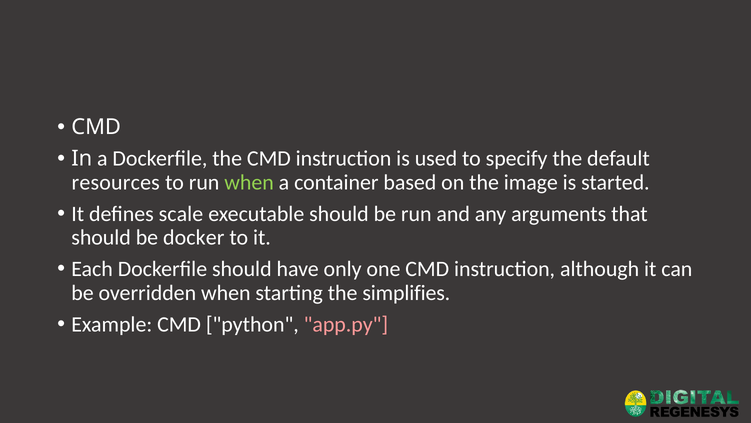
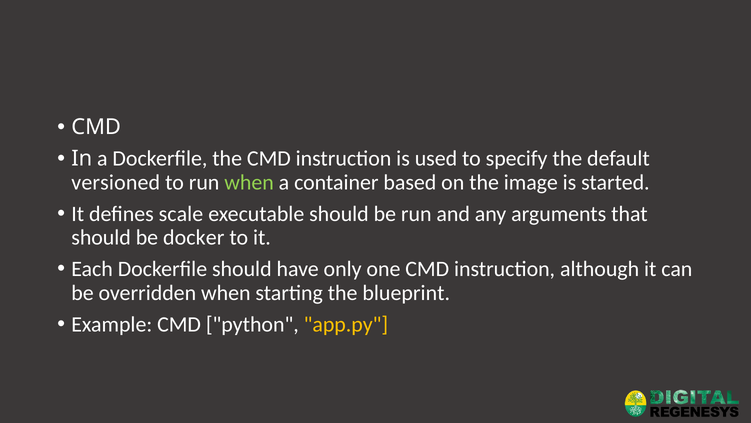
resources: resources -> versioned (116, 182)
simplifies: simplifies -> blueprint (406, 292)
app.py colour: pink -> yellow (346, 324)
